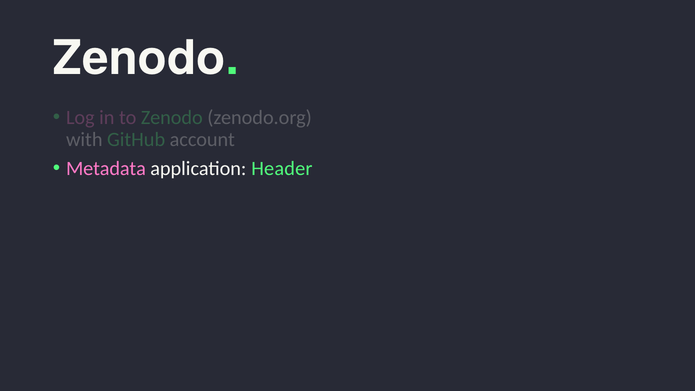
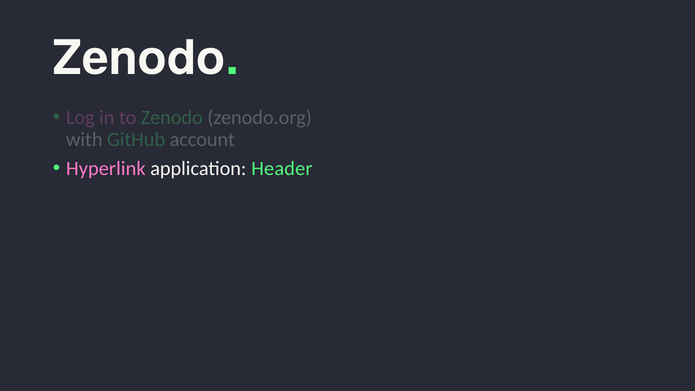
Metadata: Metadata -> Hyperlink (106, 169)
